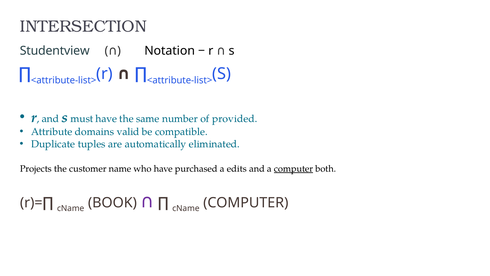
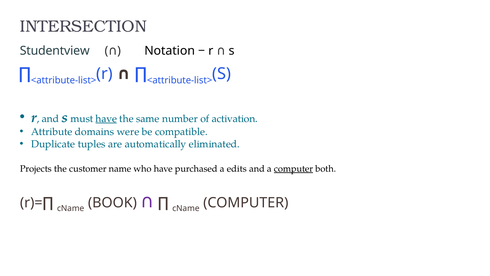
have underline: none -> present (106, 119)
provided: provided -> activation (235, 119)
valid: valid -> were (128, 132)
